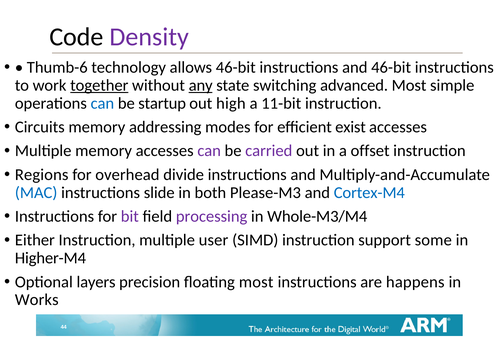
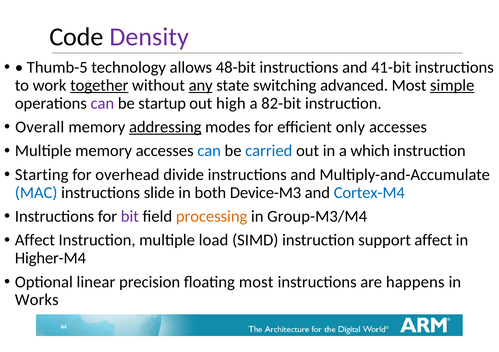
Thumb-6: Thumb-6 -> Thumb-5 (57, 68)
allows 46-bit: 46-bit -> 48-bit (236, 68)
and 46-bit: 46-bit -> 41-bit (391, 68)
simple underline: none -> present (452, 85)
can colour: blue -> purple (102, 103)
11-bit: 11-bit -> 82-bit (281, 103)
Circuits: Circuits -> Overall (40, 127)
addressing underline: none -> present (165, 127)
exist: exist -> only (350, 127)
can colour: purple -> blue (209, 151)
carried colour: purple -> blue (269, 151)
offset: offset -> which (370, 151)
Regions: Regions -> Starting (42, 175)
Please-M3: Please-M3 -> Device-M3 (266, 193)
processing colour: purple -> orange (212, 217)
Whole-M3/M4: Whole-M3/M4 -> Group-M3/M4 (317, 217)
Either: Either -> Affect (35, 241)
user: user -> load (213, 241)
support some: some -> affect (433, 241)
layers: layers -> linear (96, 282)
